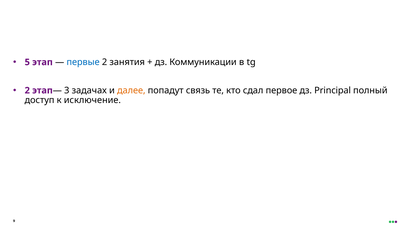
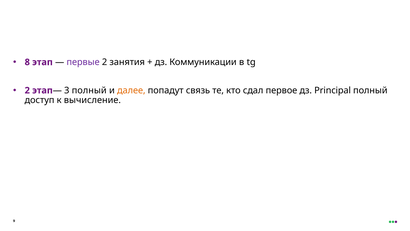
5: 5 -> 8 (27, 62)
первые colour: blue -> purple (83, 62)
3 задачах: задачах -> полный (89, 90)
исключение: исключение -> вычисление (92, 100)
